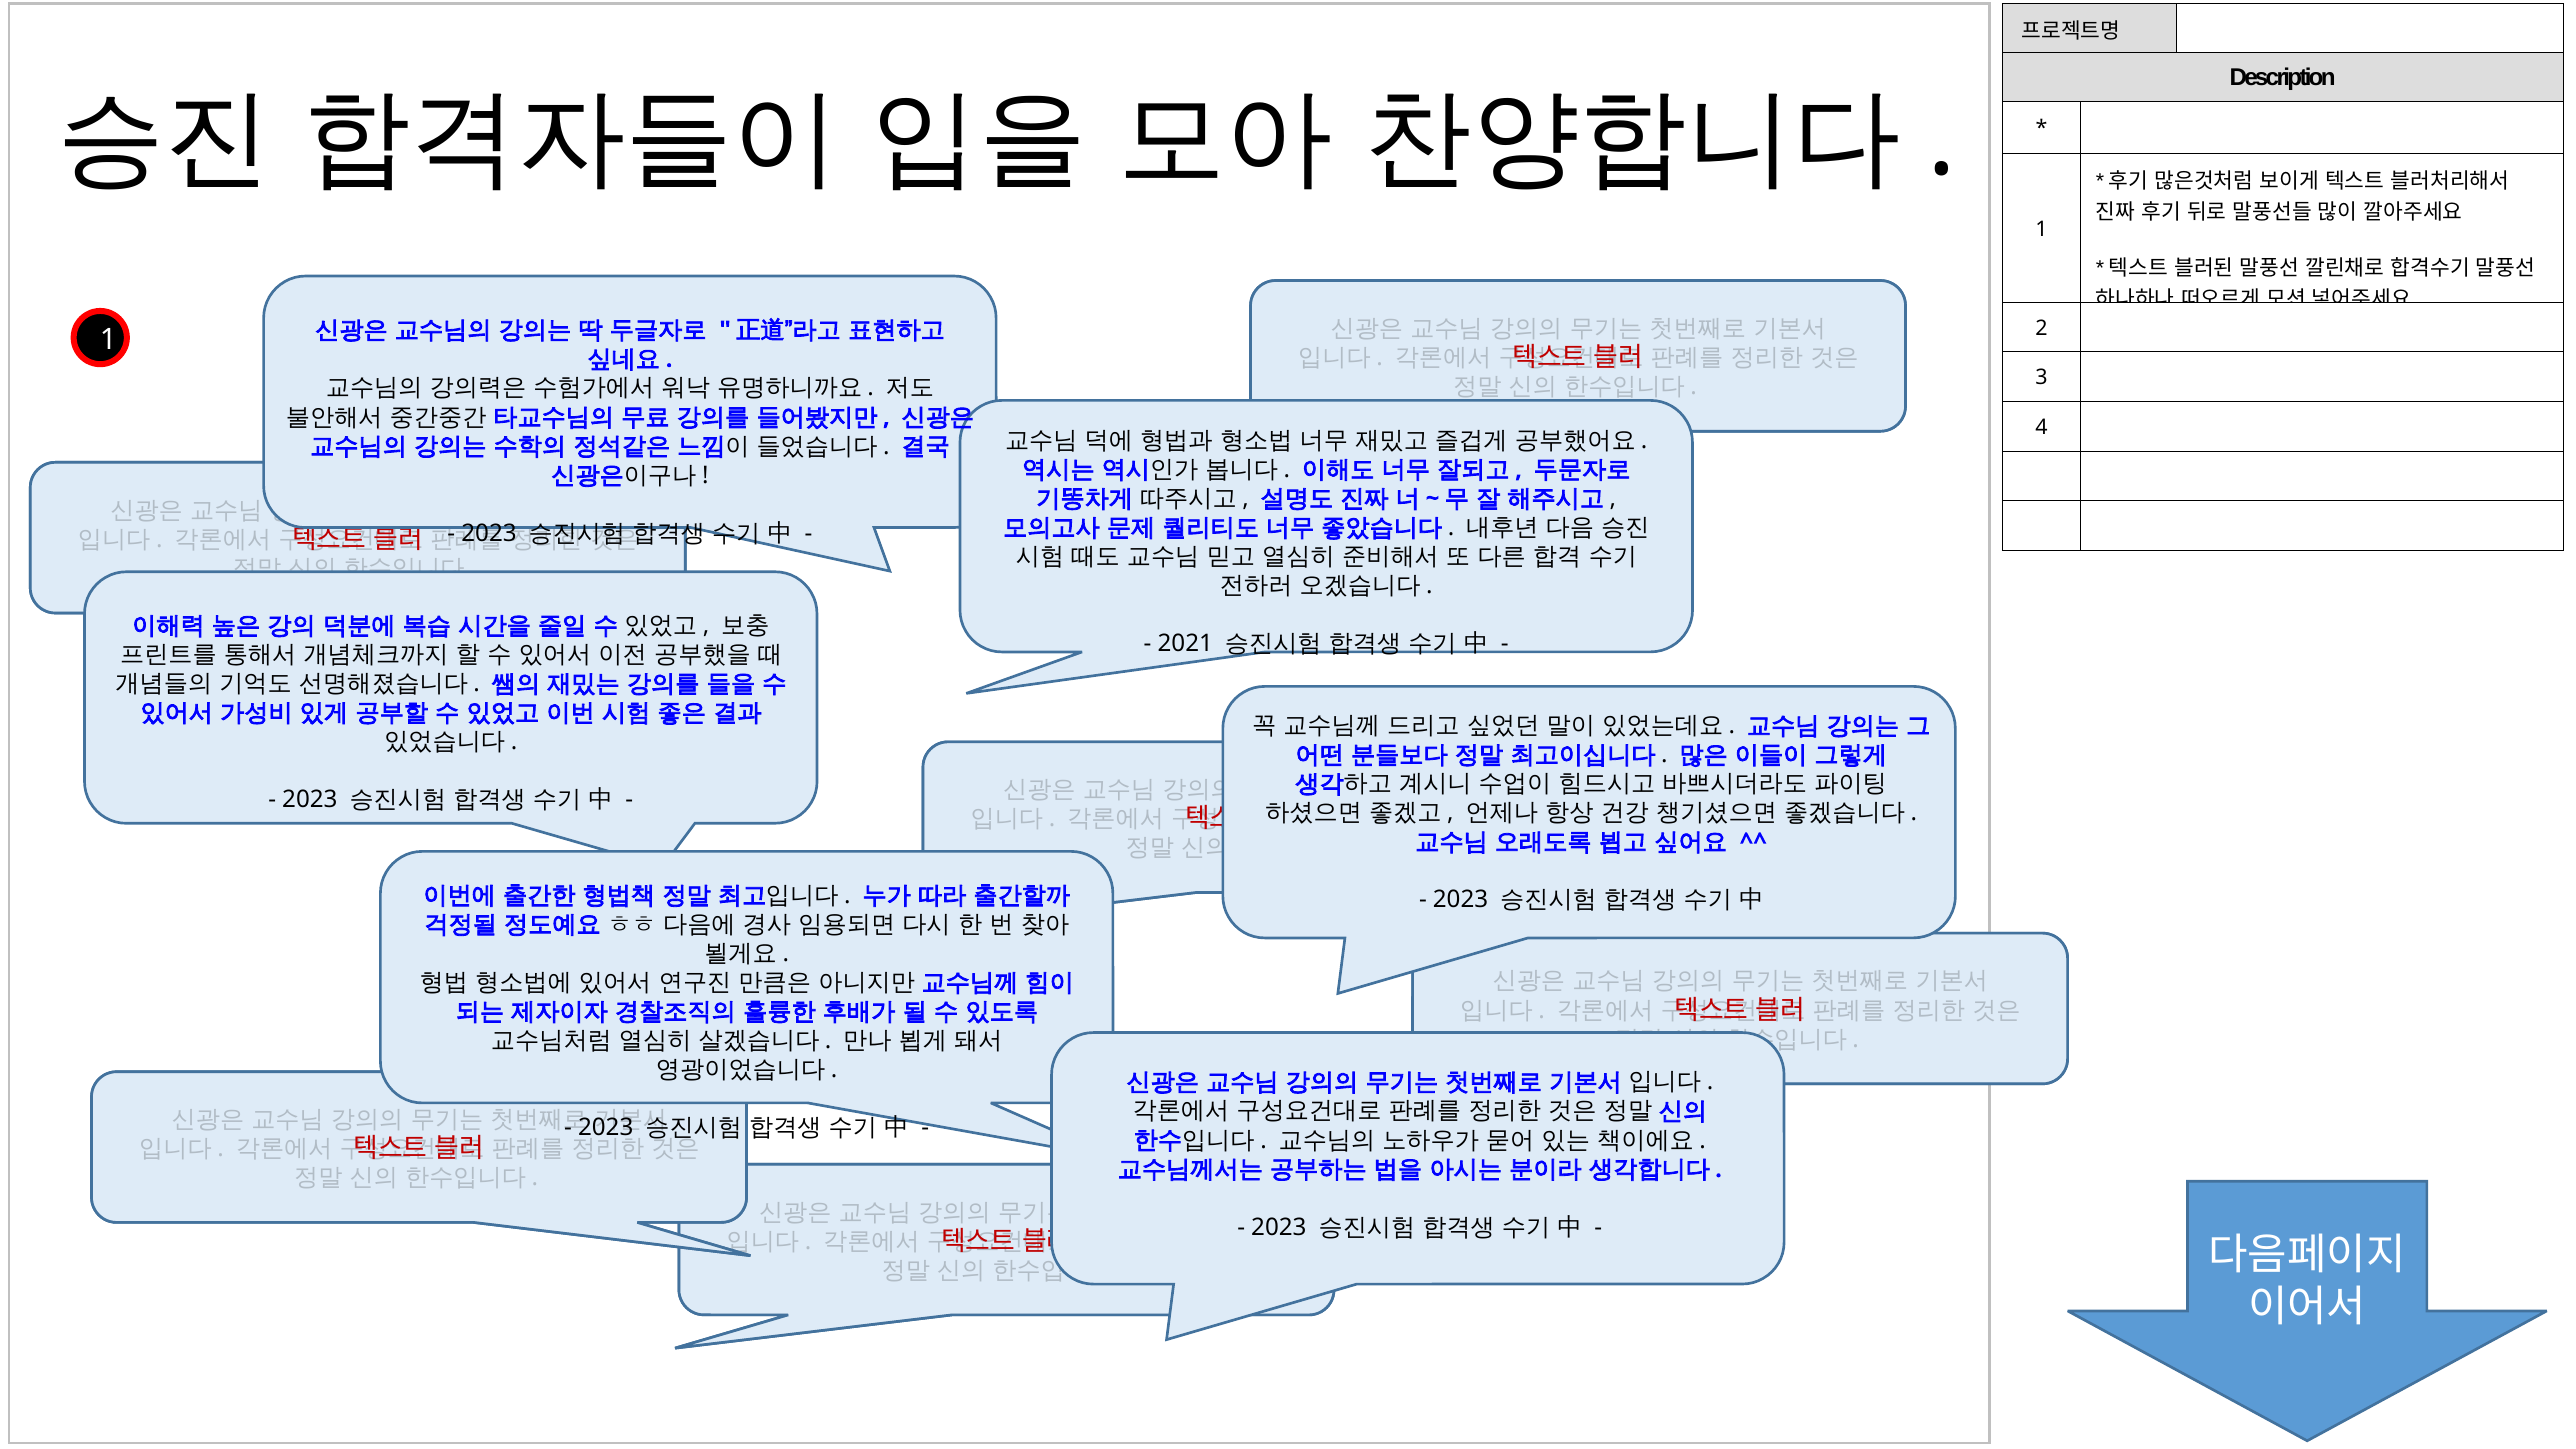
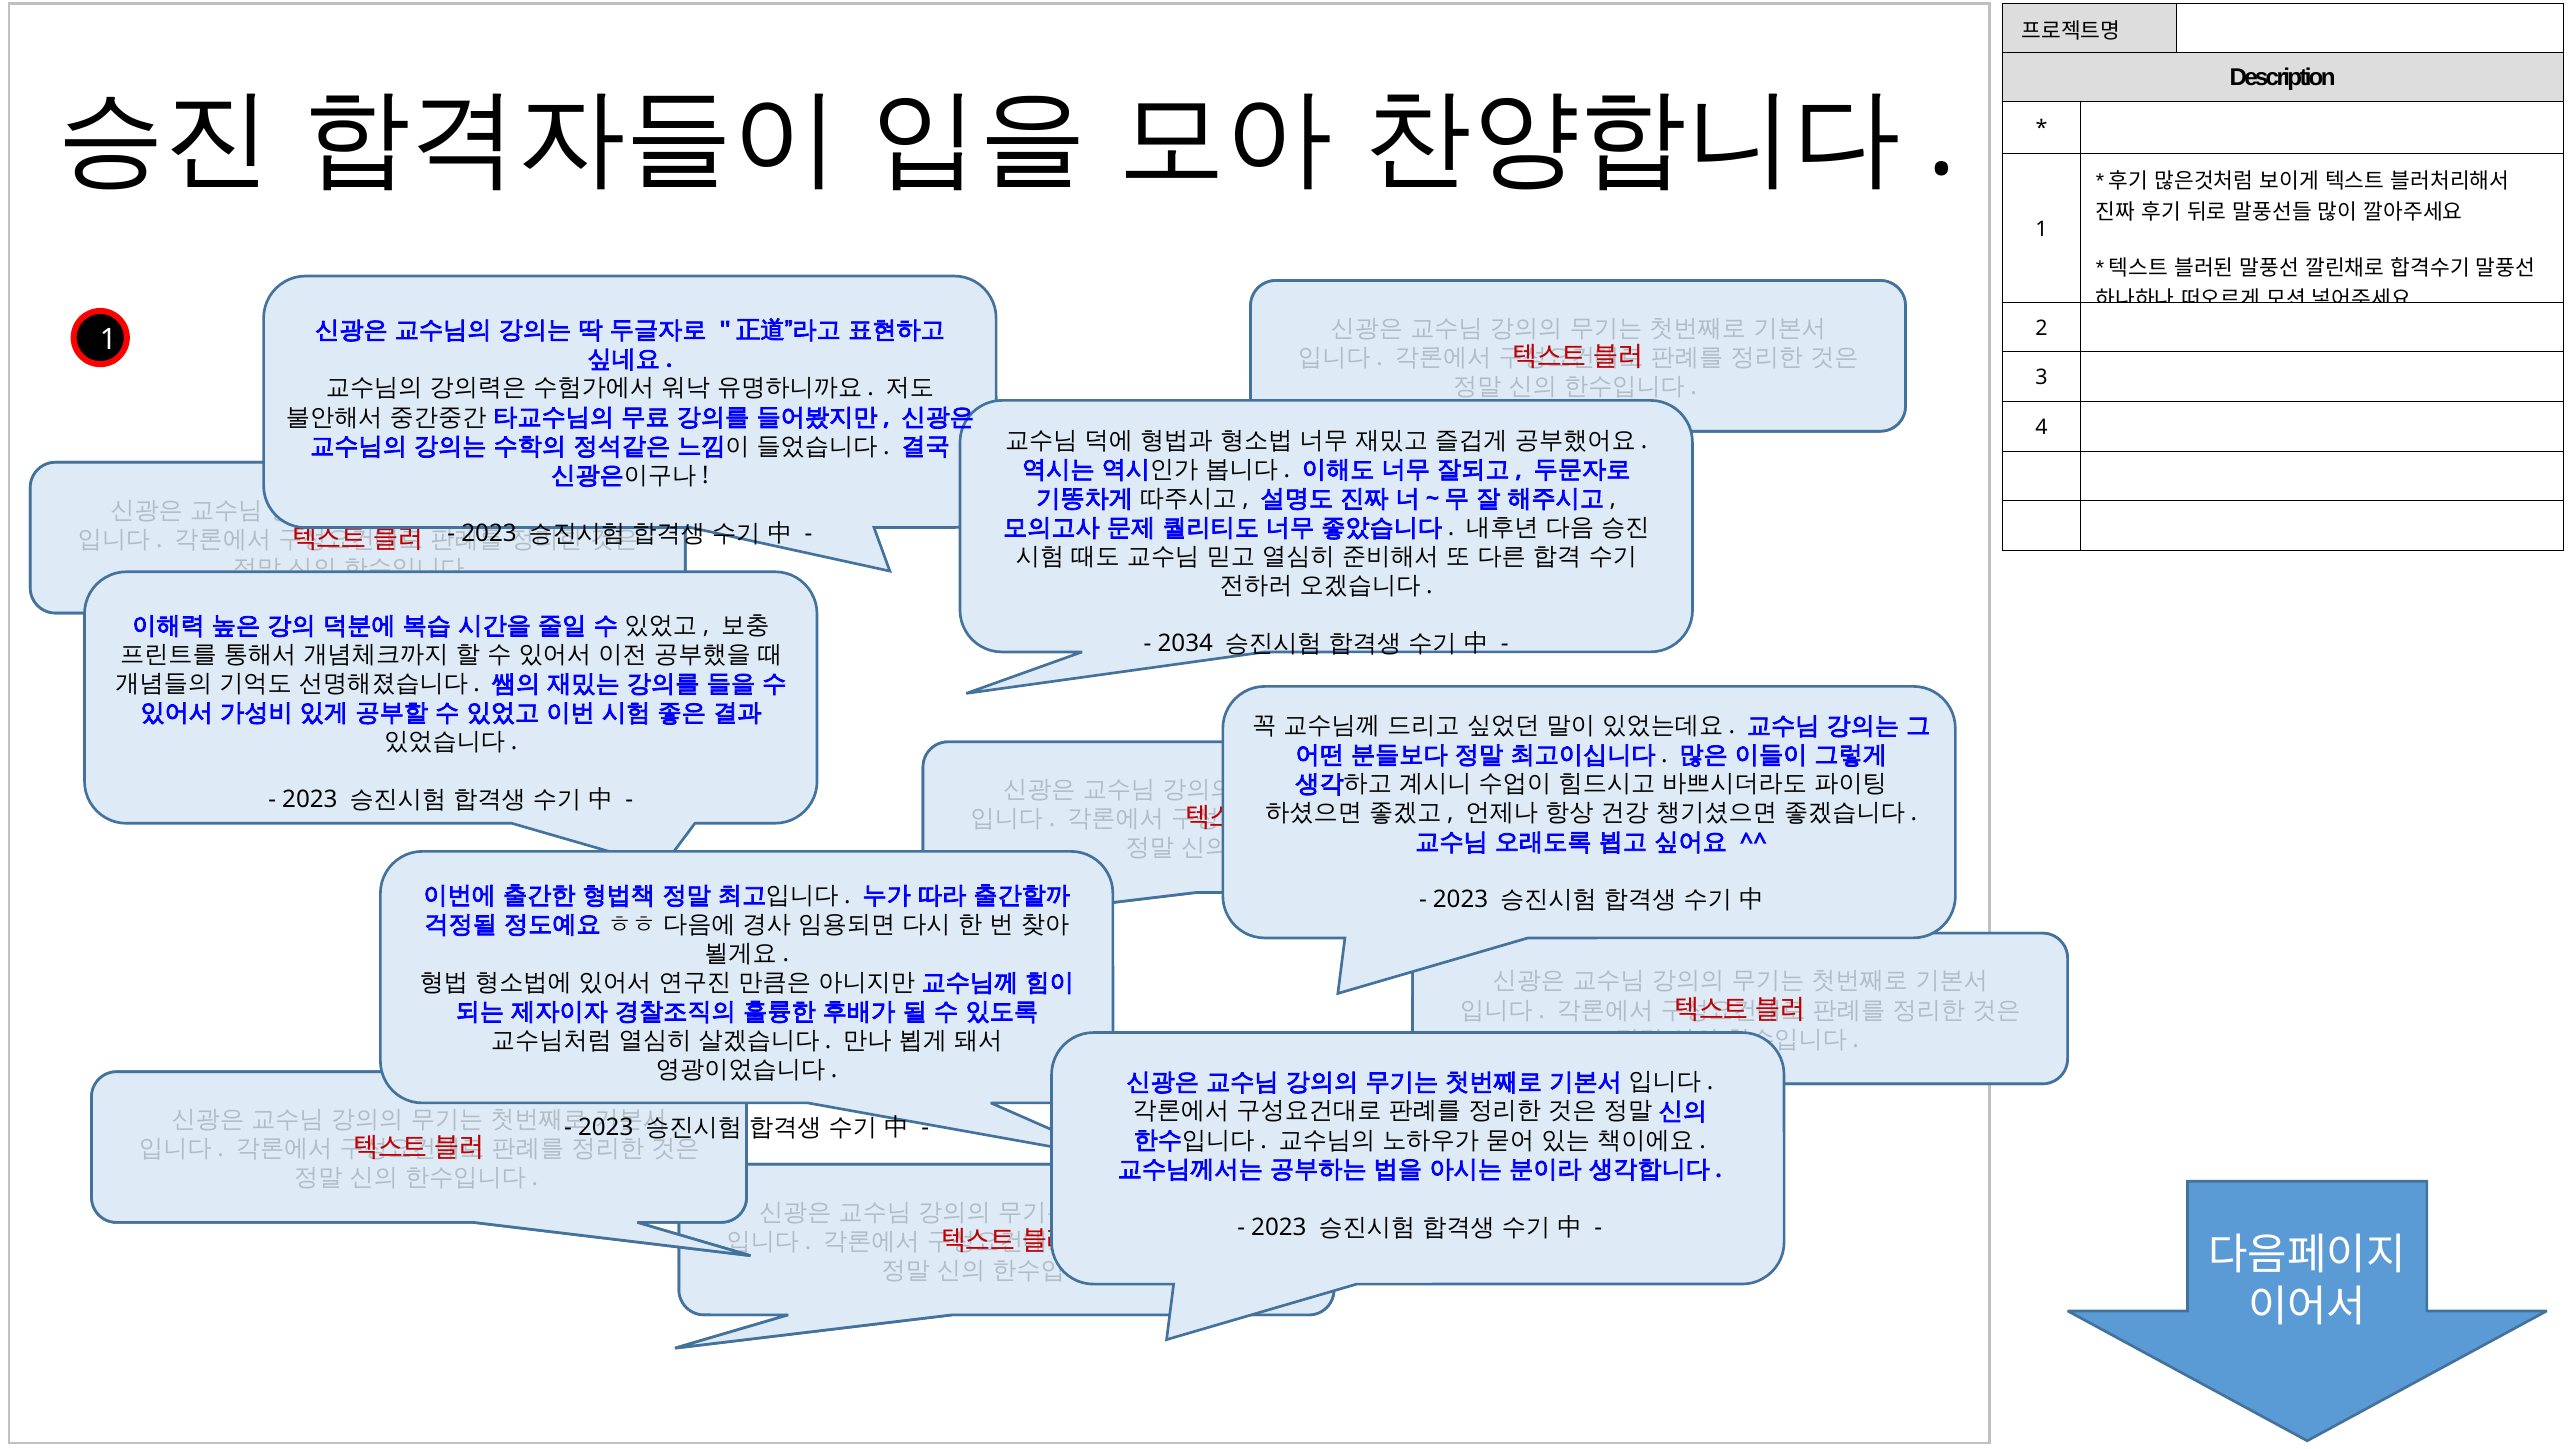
2021: 2021 -> 2034 (1185, 644)
